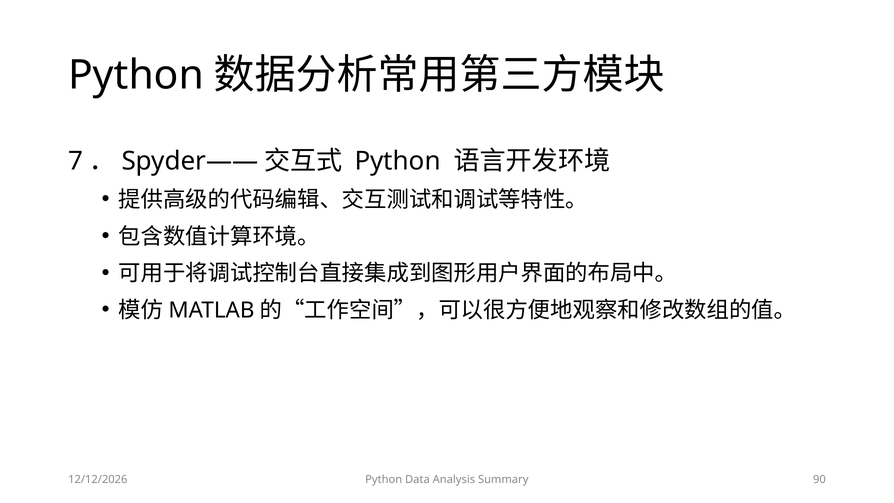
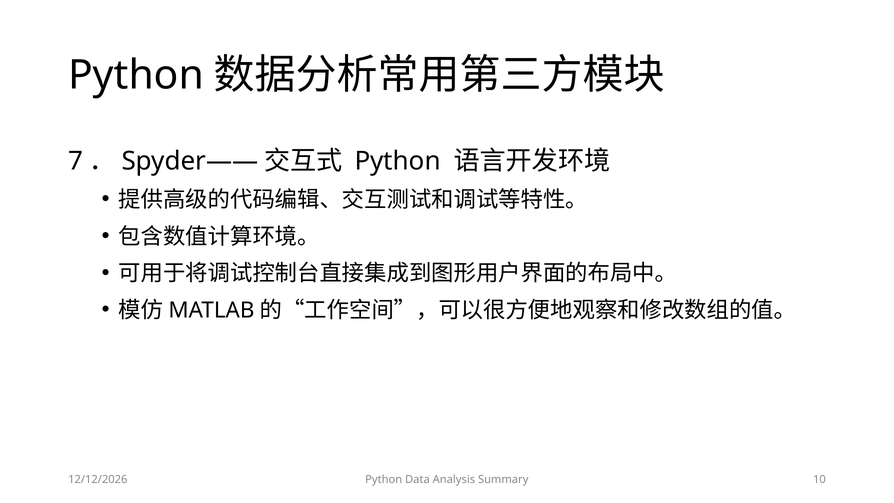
90: 90 -> 10 (819, 479)
